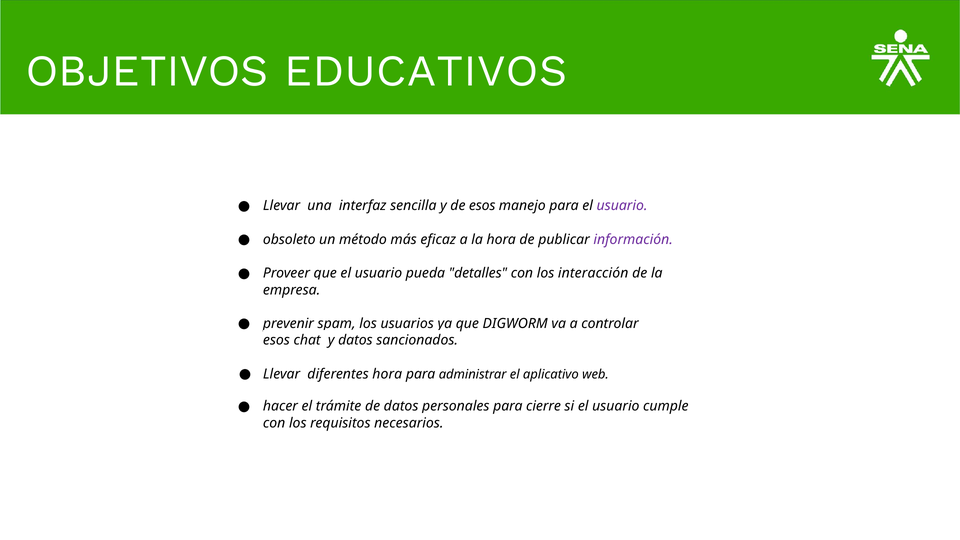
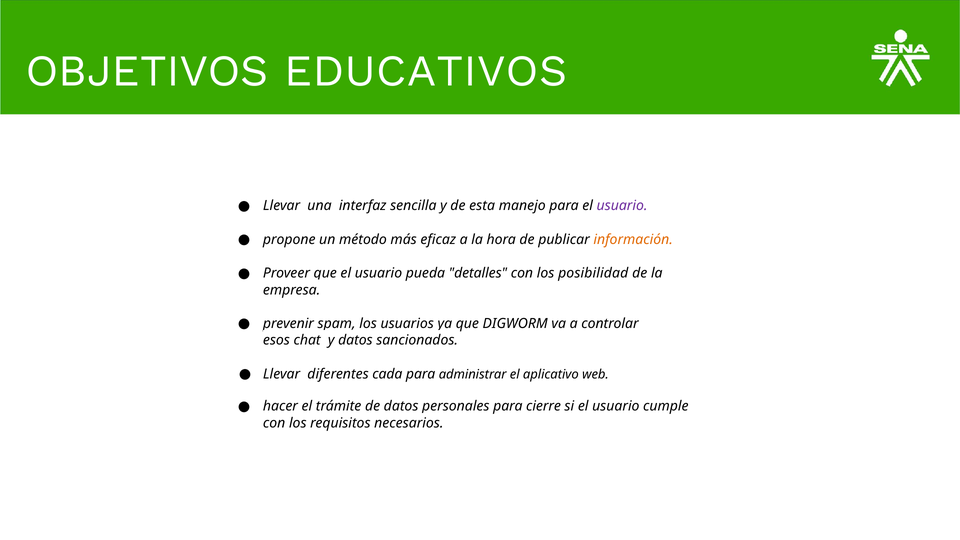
de esos: esos -> esta (482, 206)
obsoleto: obsoleto -> propone (289, 239)
información colour: purple -> orange (633, 239)
interacción: interacción -> posibilidad (593, 273)
diferentes hora: hora -> cada (387, 374)
